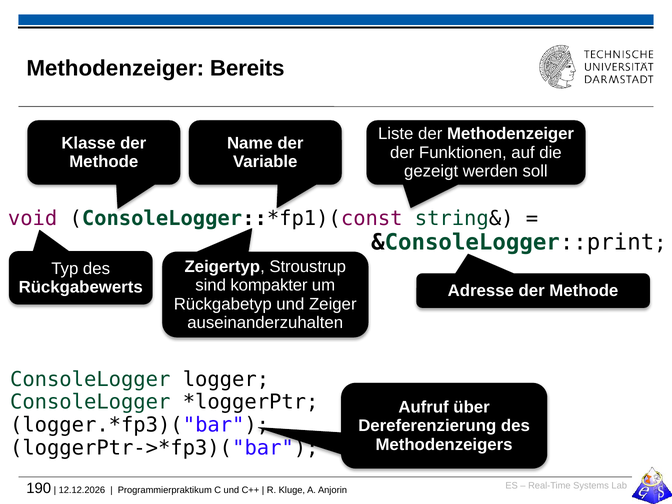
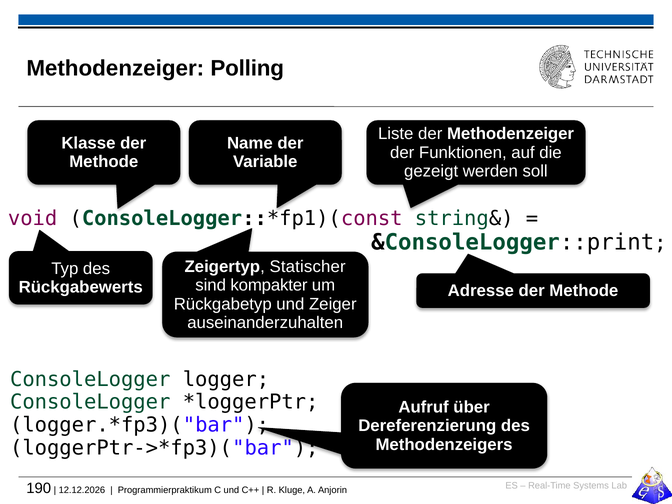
Bereits: Bereits -> Polling (247, 68)
Stroustrup: Stroustrup -> Statischer (308, 266)
